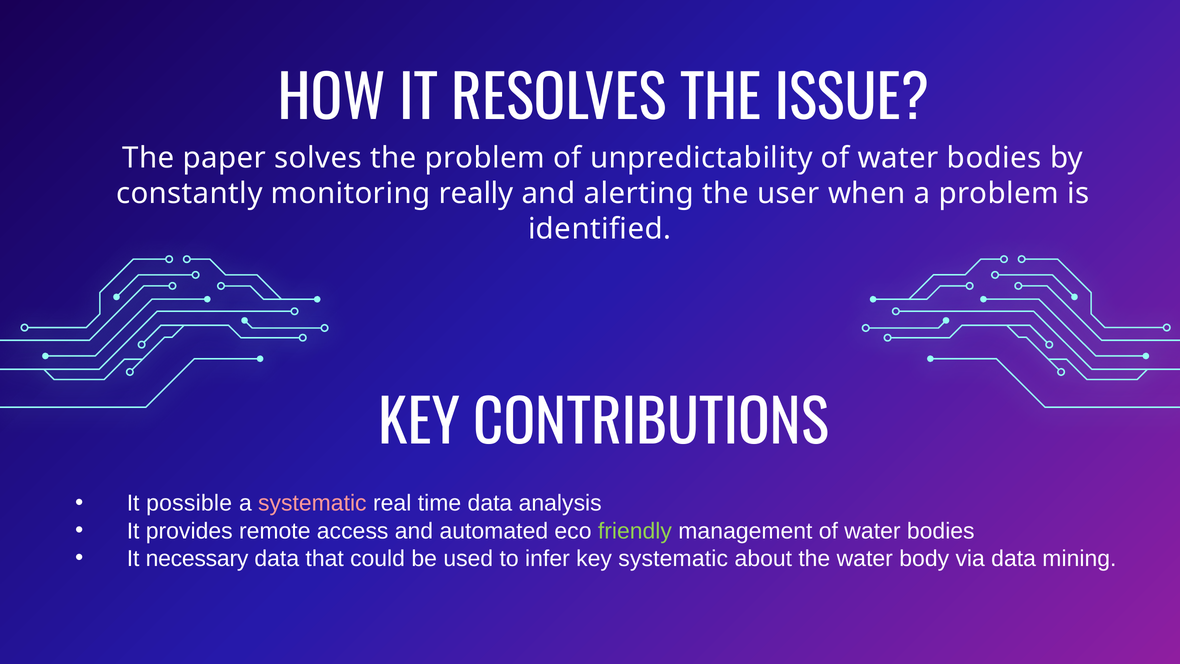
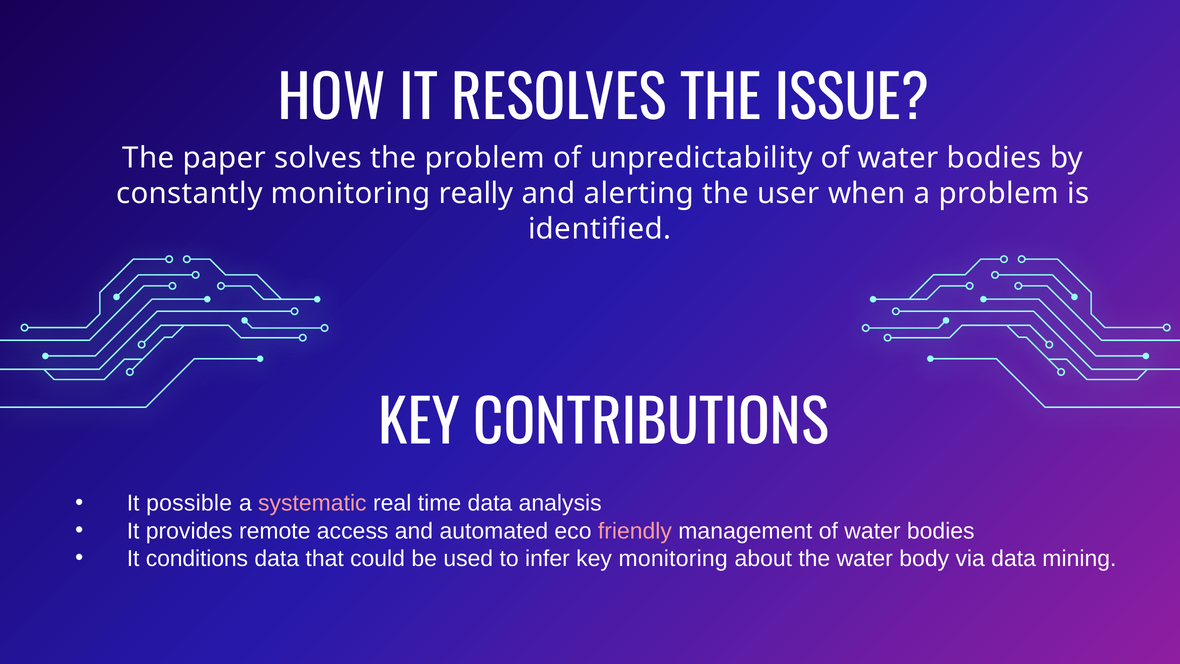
friendly colour: light green -> pink (635, 531)
necessary: necessary -> conditions (197, 558)
key systematic: systematic -> monitoring (673, 558)
